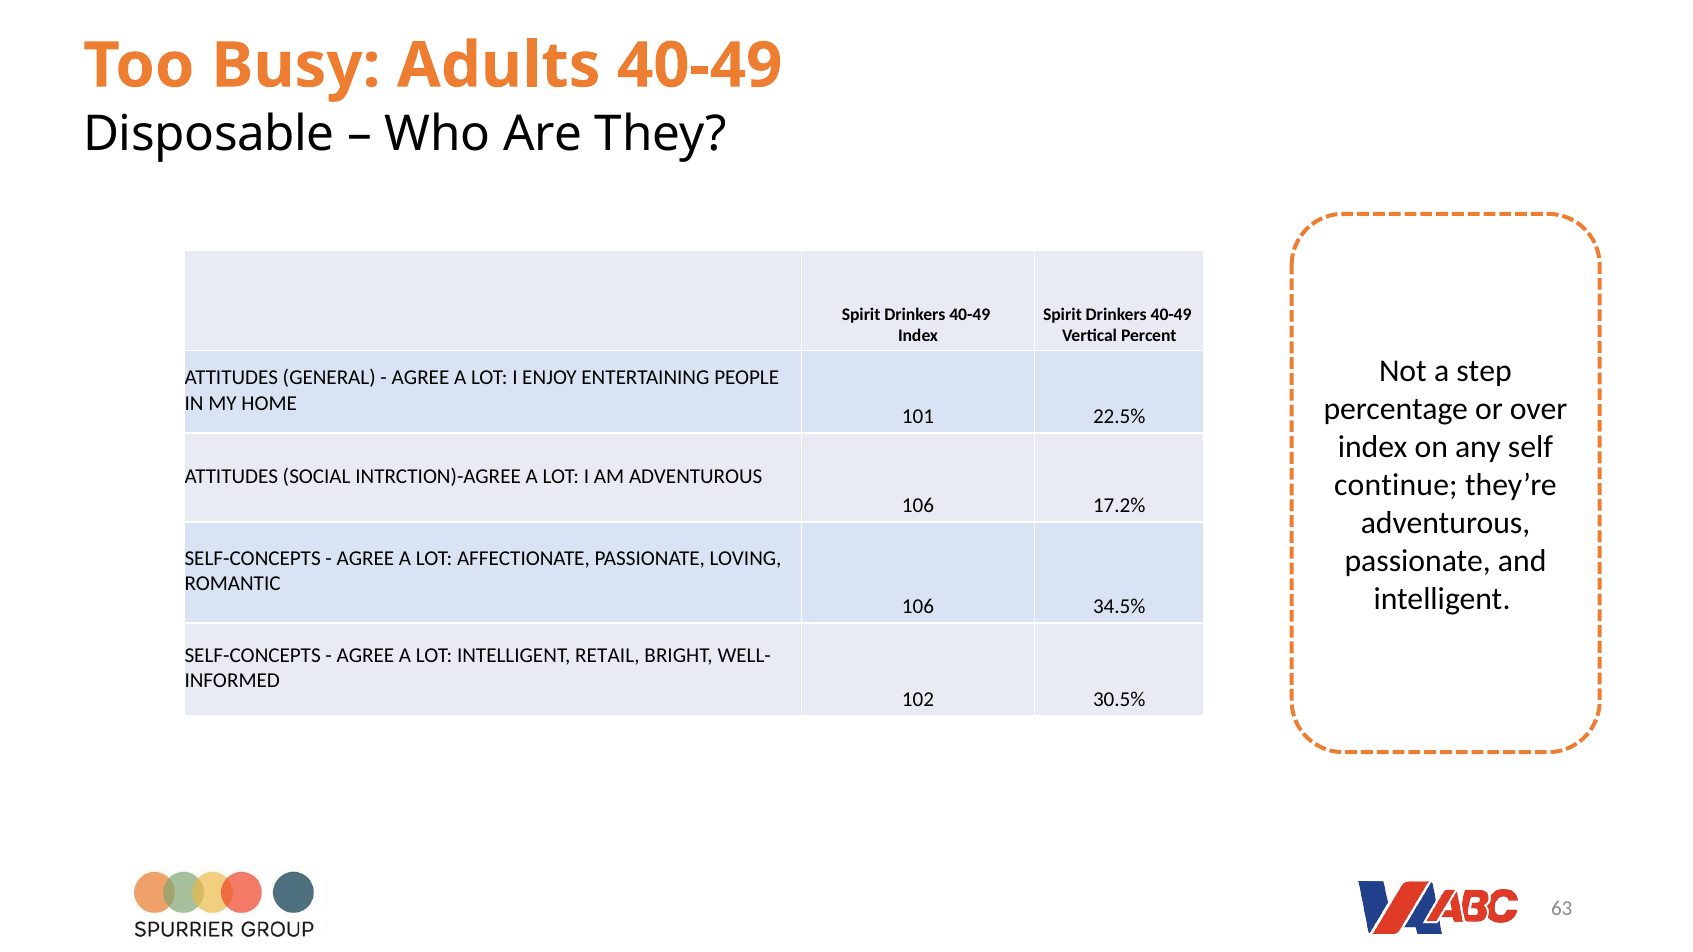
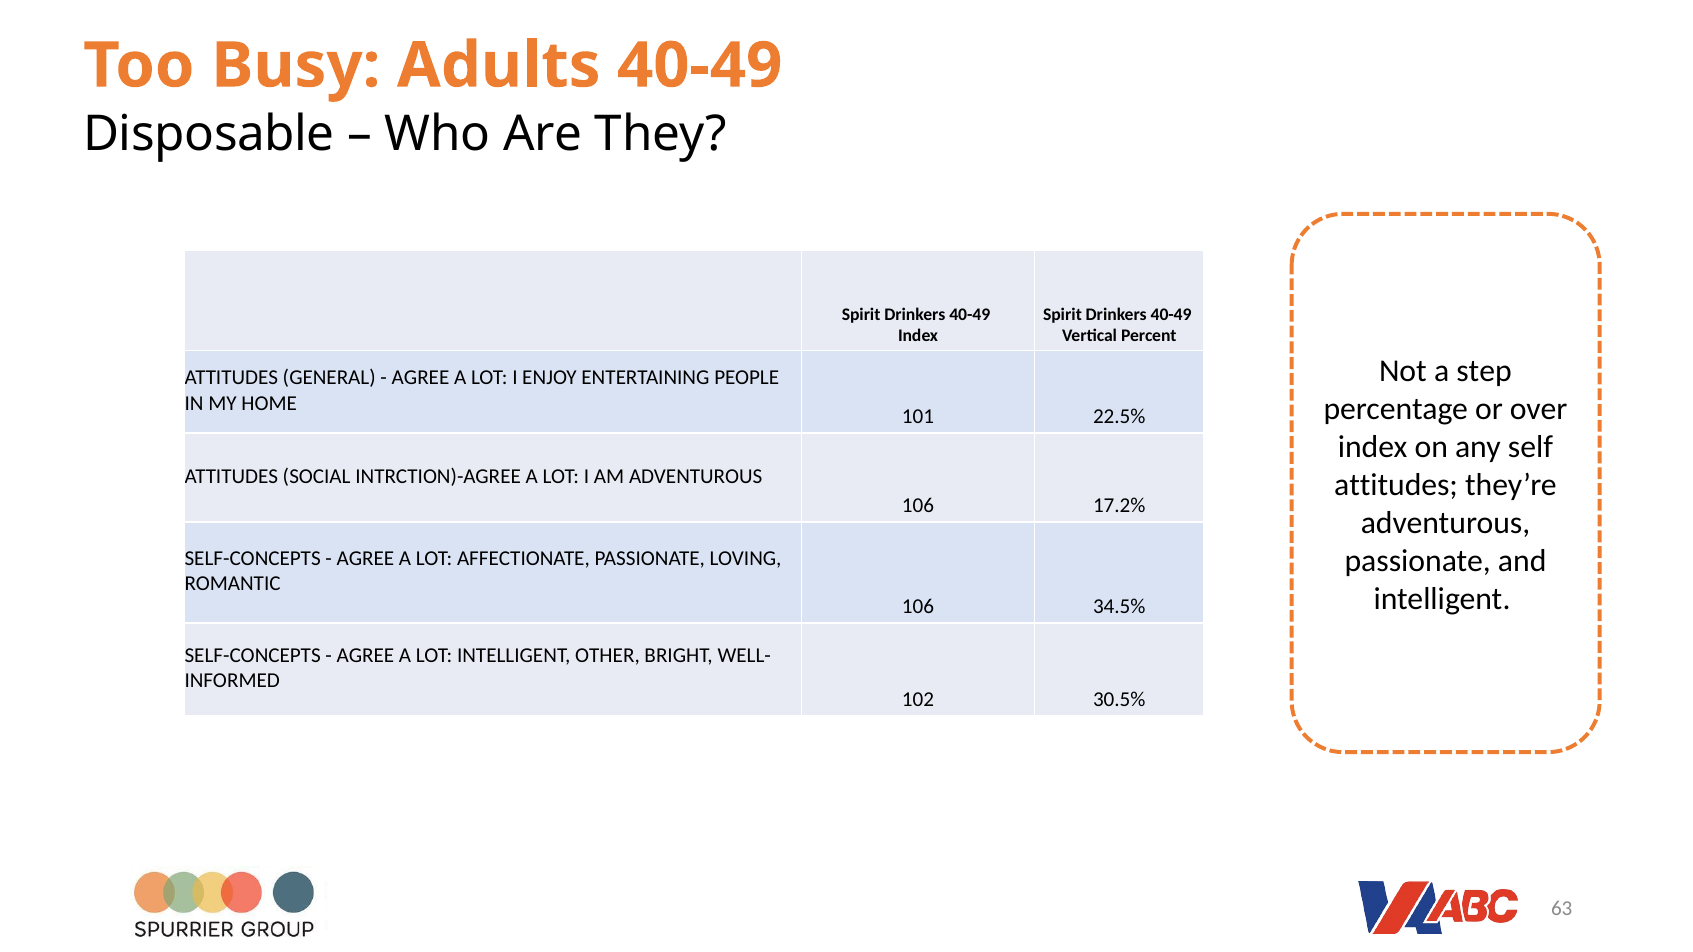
continue: continue -> attitudes (1396, 485)
RETAIL: RETAIL -> OTHER (607, 655)
